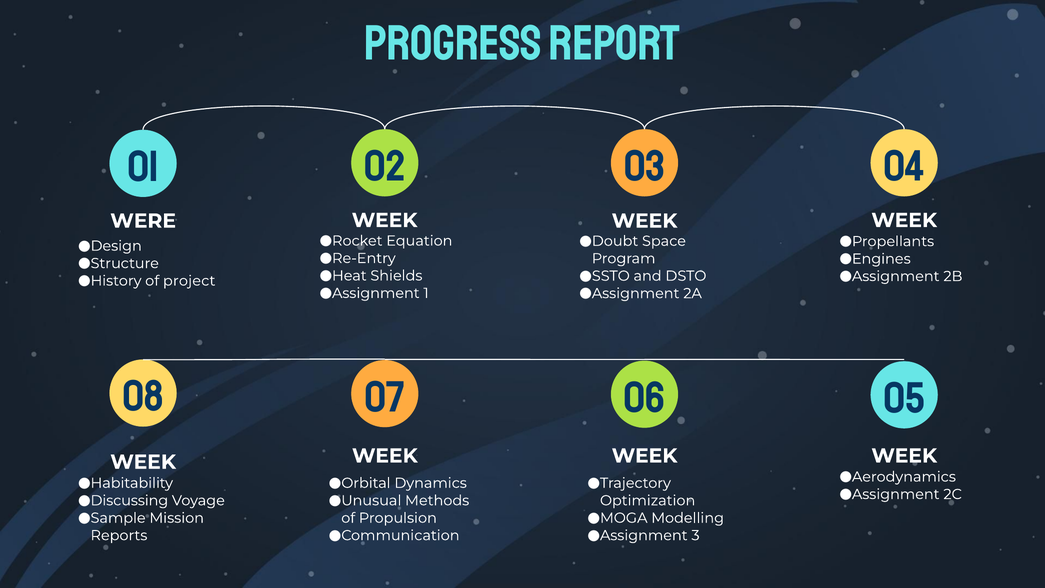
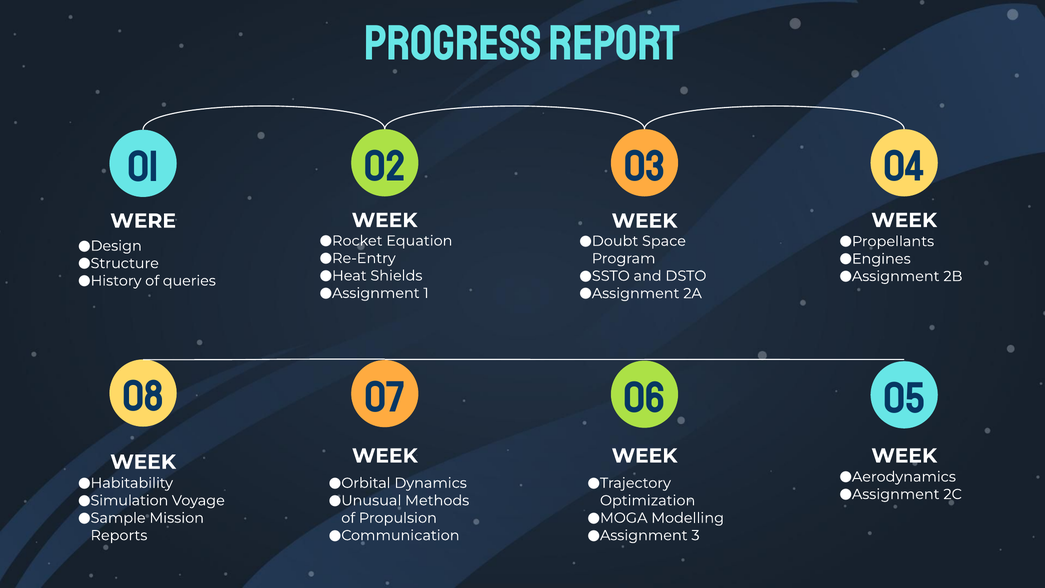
project: project -> queries (189, 281)
Discussing: Discussing -> Simulation (129, 500)
